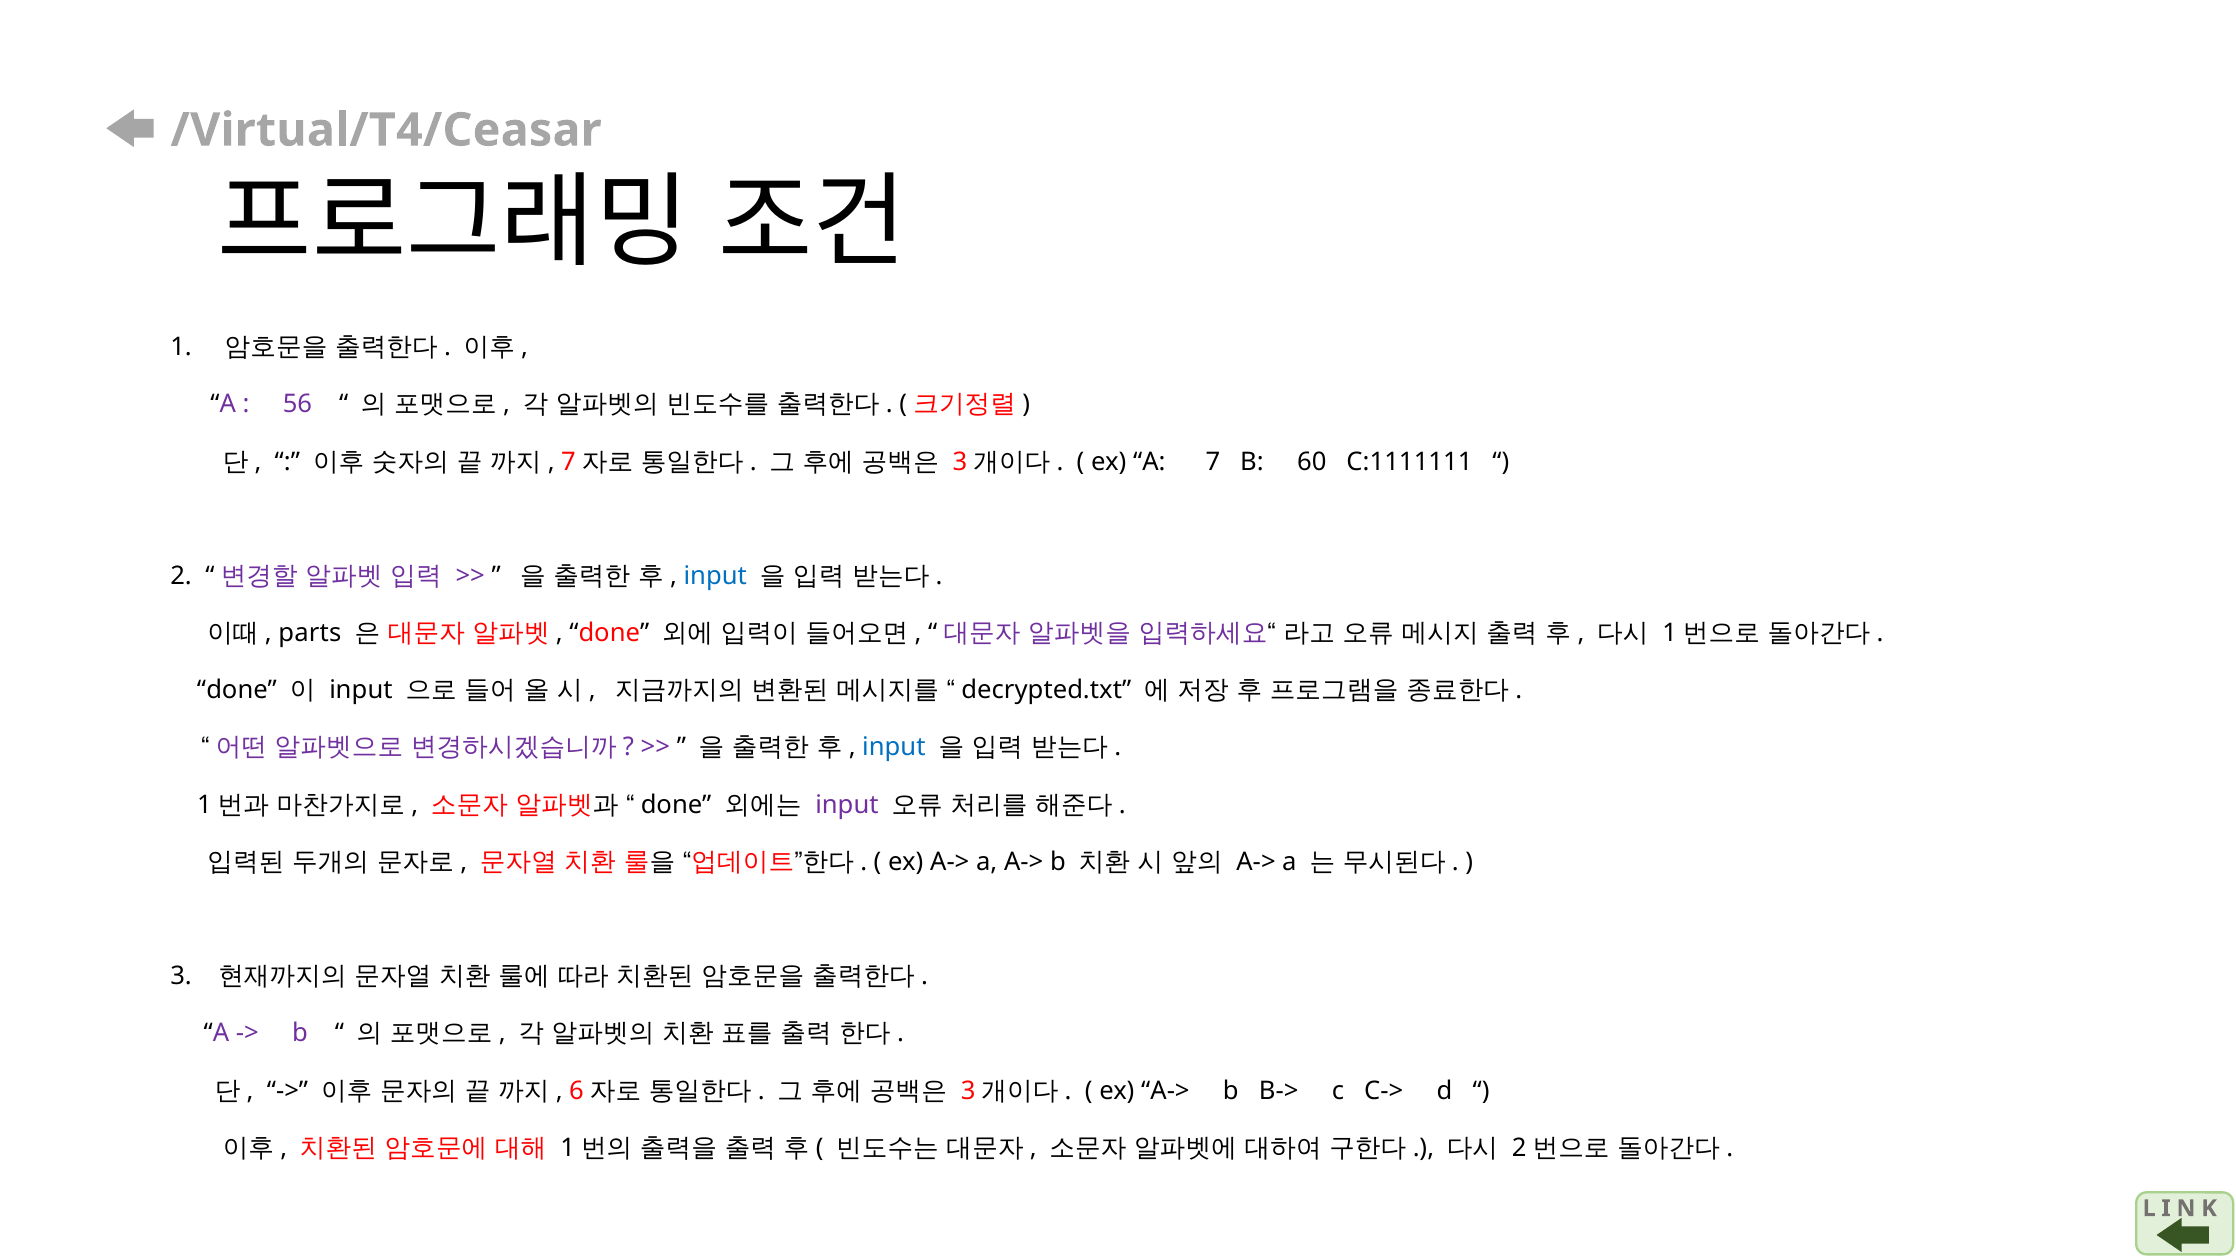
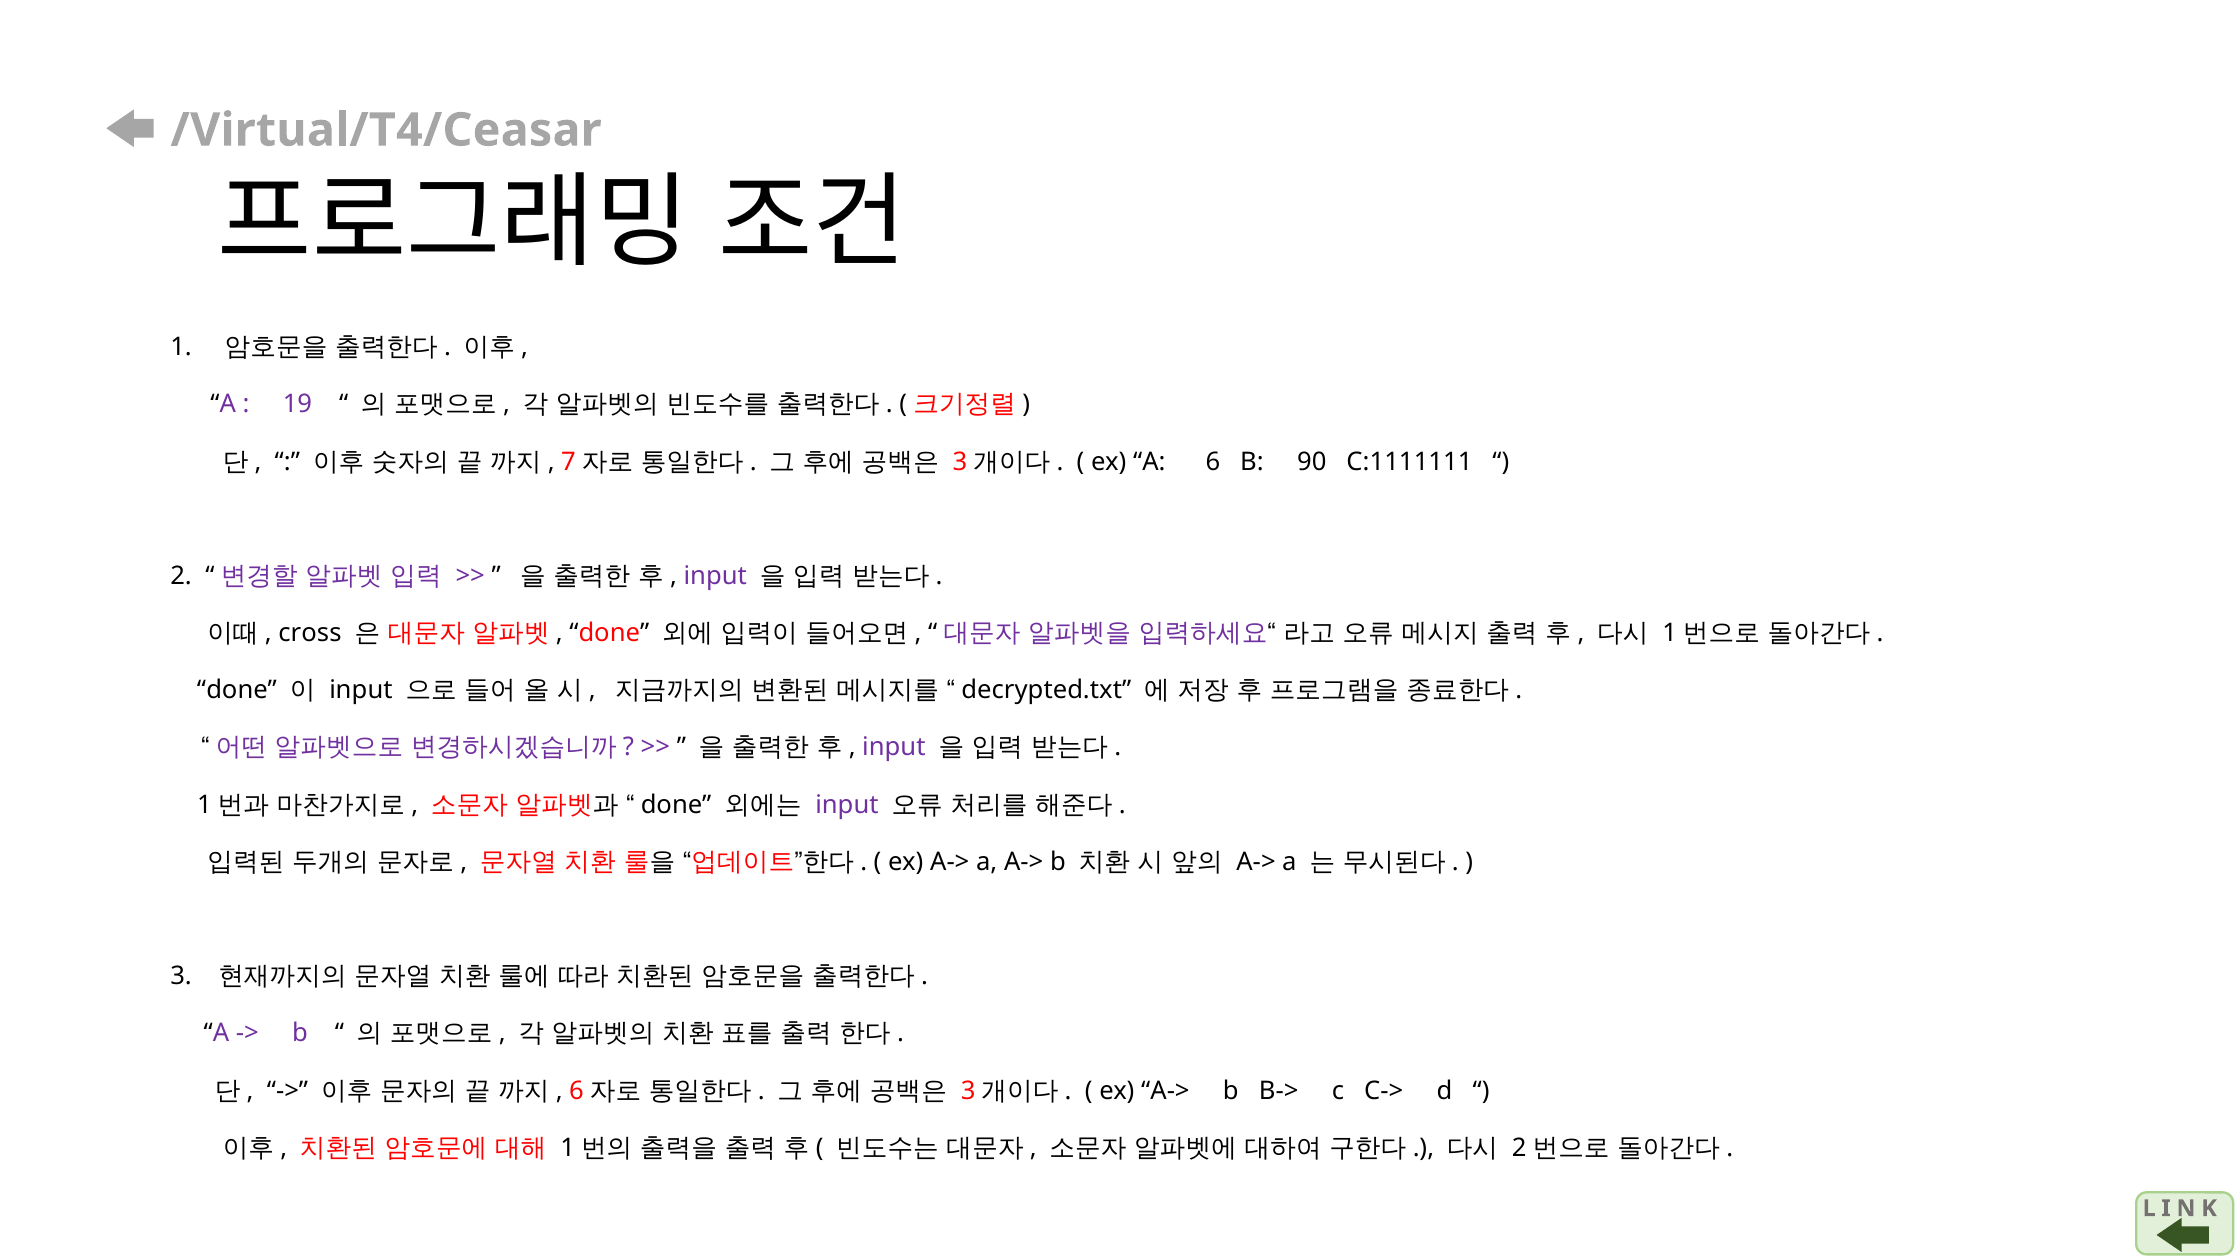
56: 56 -> 19 (297, 404)
7: 7 -> 6 (1213, 461)
60: 60 -> 90 (1312, 461)
input colour: blue -> purple (715, 576)
parts: parts -> cross (310, 633)
input colour: blue -> purple (894, 747)
